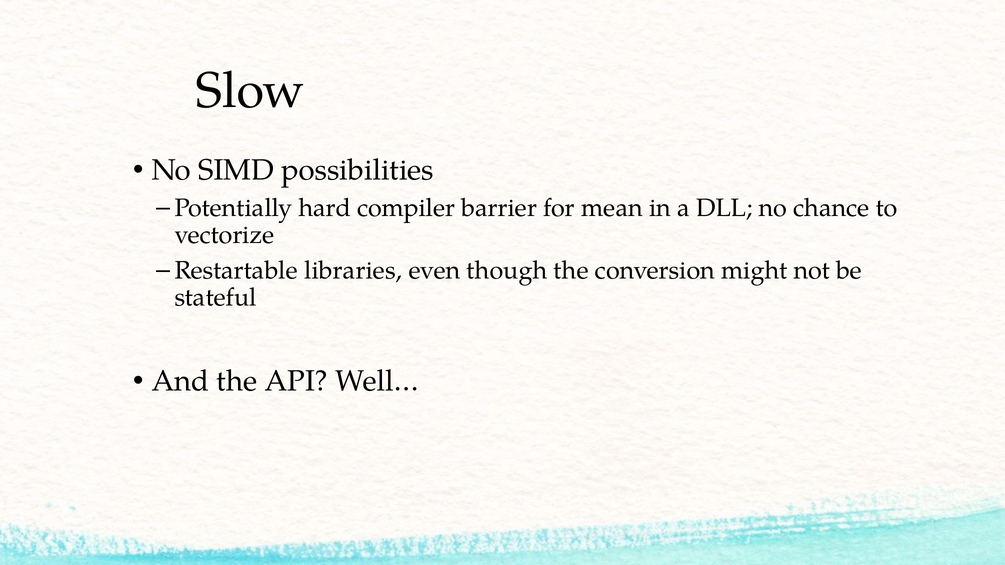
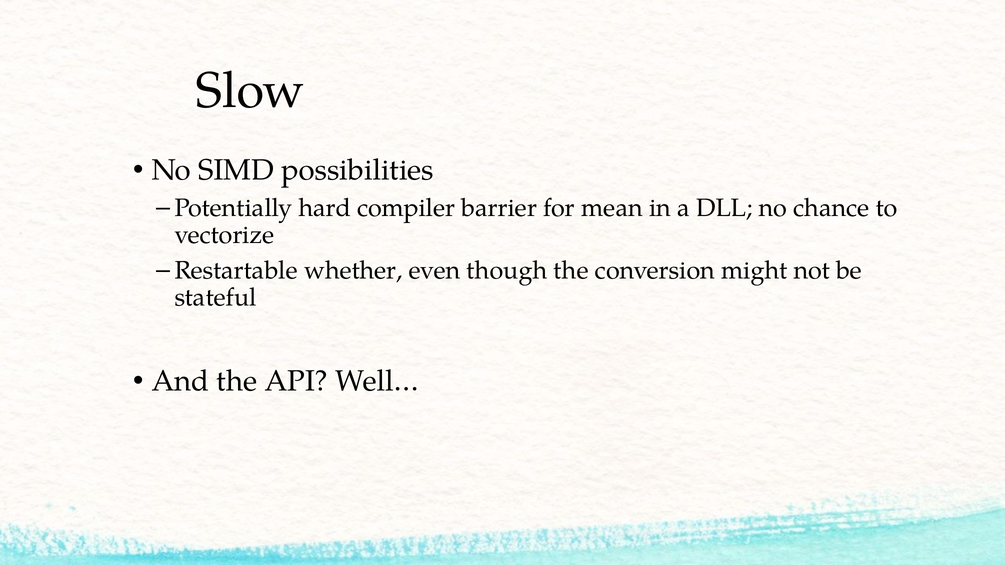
libraries: libraries -> whether (353, 271)
